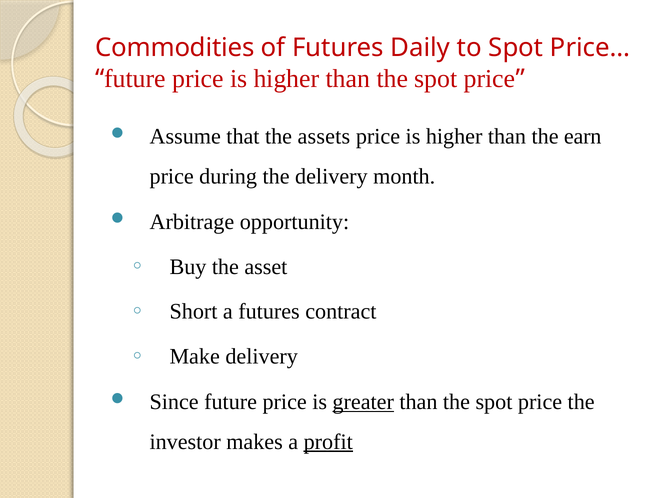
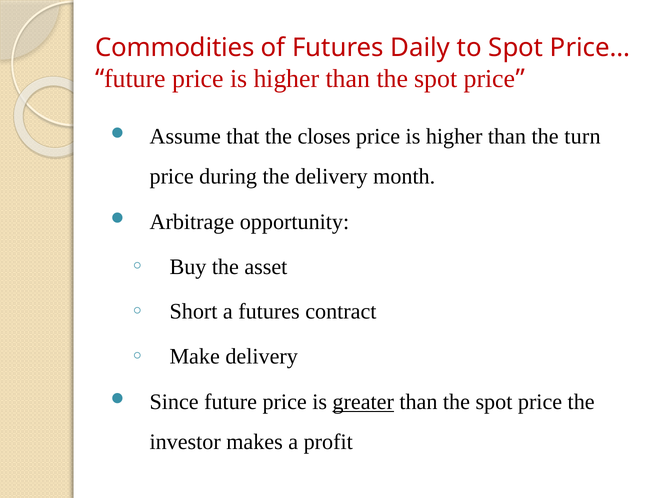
assets: assets -> closes (324, 137)
earn: earn -> turn (582, 137)
profit underline: present -> none (328, 442)
